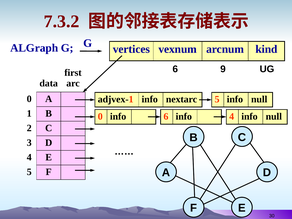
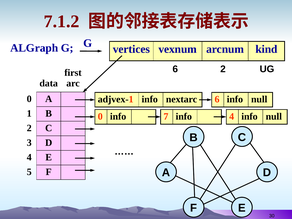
7.3.2: 7.3.2 -> 7.1.2 (62, 21)
6 9: 9 -> 2 (223, 69)
nextarc 5: 5 -> 6 (217, 99)
info 6: 6 -> 7 (166, 116)
